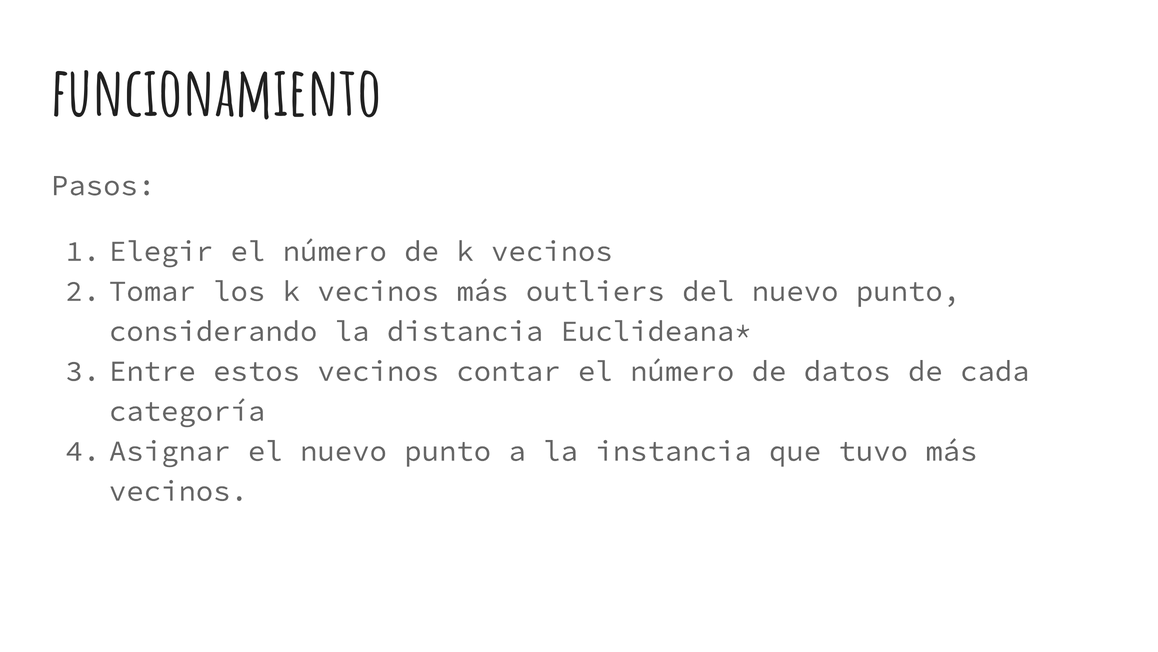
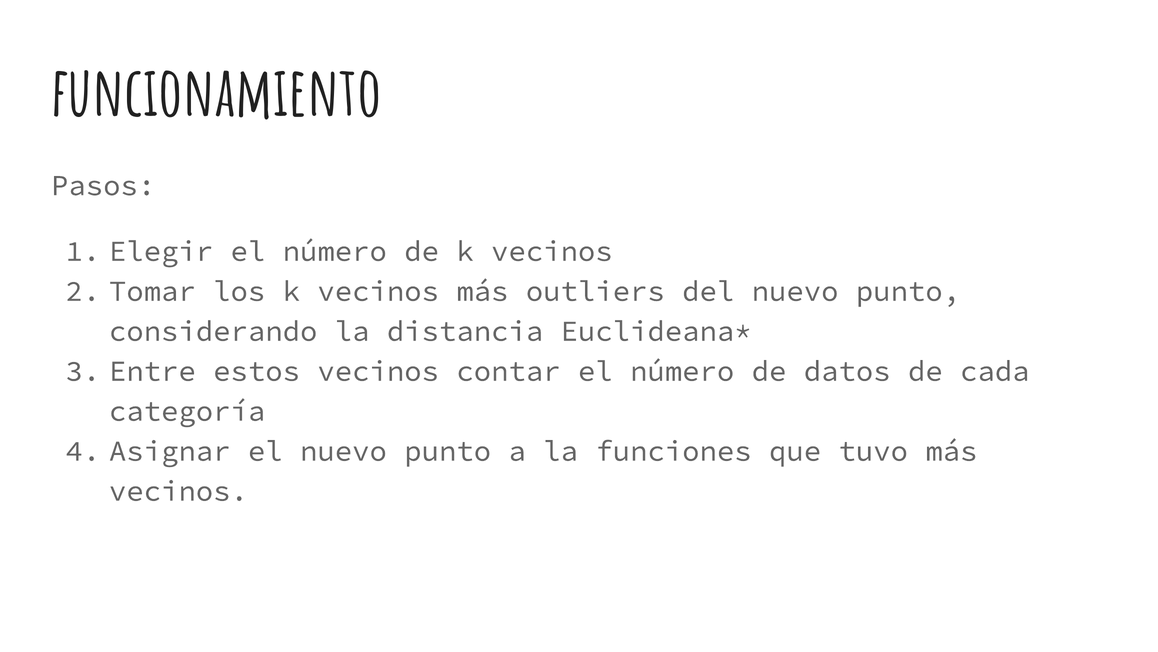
instancia: instancia -> funciones (673, 451)
